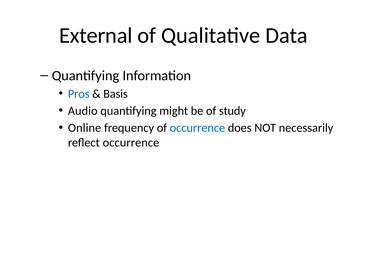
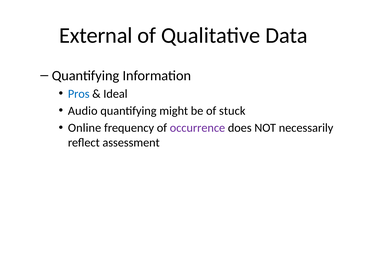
Basis: Basis -> Ideal (115, 94)
study: study -> stuck (232, 111)
occurrence colour: blue -> purple (197, 128)
reflect occurrence: occurrence -> assessment (131, 143)
